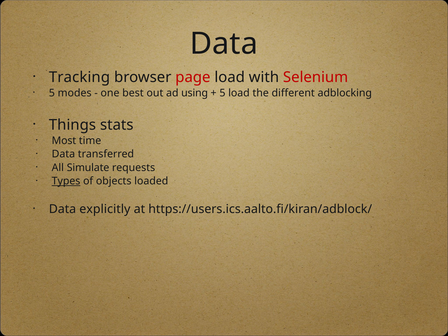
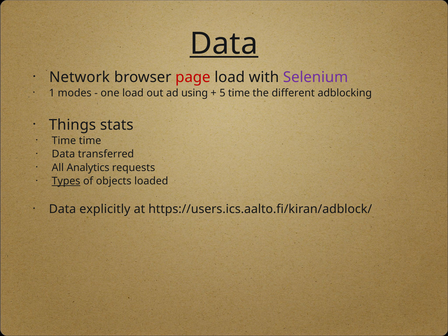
Data underline: none -> present (224, 44)
Tracking: Tracking -> Network (79, 77)
Selenium colour: red -> purple (316, 77)
5: 5 -> 1 (52, 93)
one best: best -> load (133, 93)
5 load: load -> time (239, 93)
Most: Most -> Time (64, 141)
Simulate: Simulate -> Analytics (88, 168)
